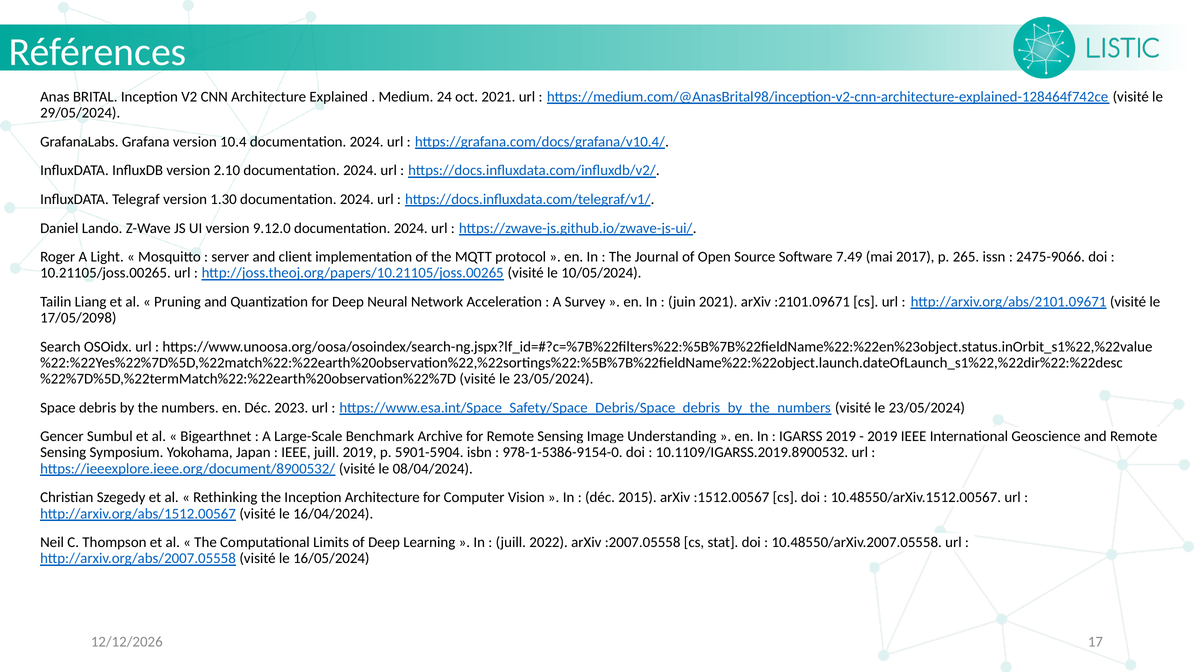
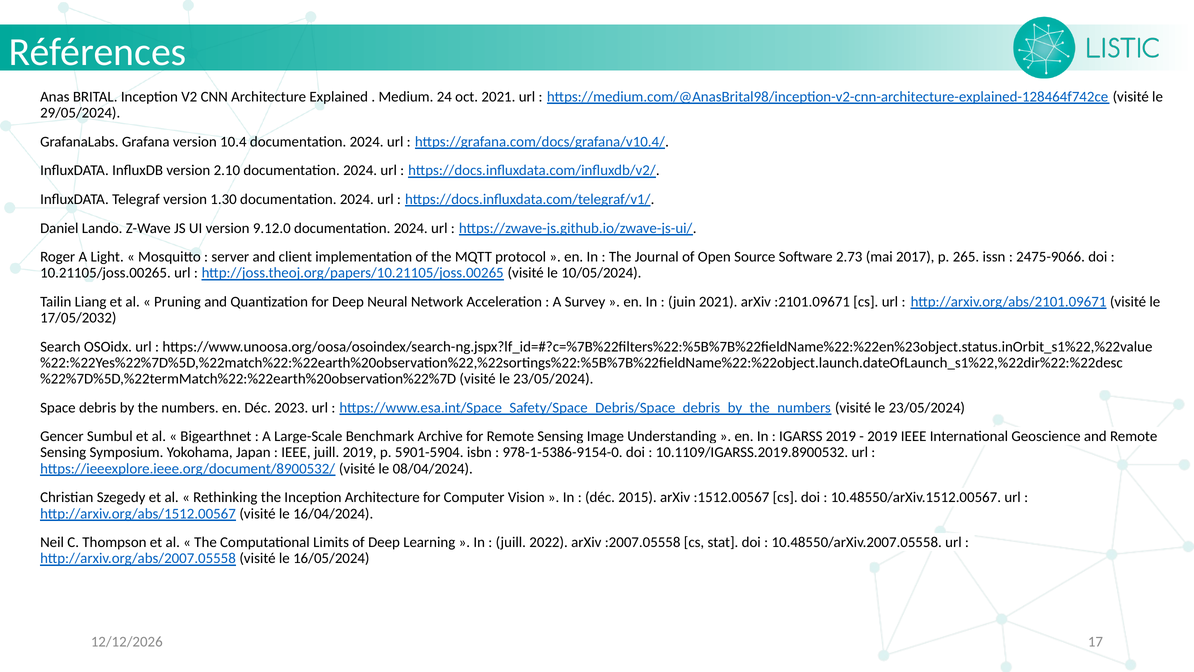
7.49: 7.49 -> 2.73 (849, 257)
17/05/2098: 17/05/2098 -> 17/05/2032 (78, 318)
